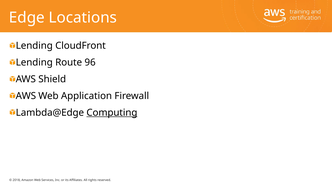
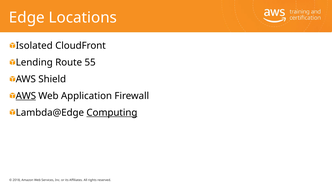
Lending: Lending -> Isolated (34, 46)
96: 96 -> 55 (90, 62)
AWS underline: none -> present (26, 96)
